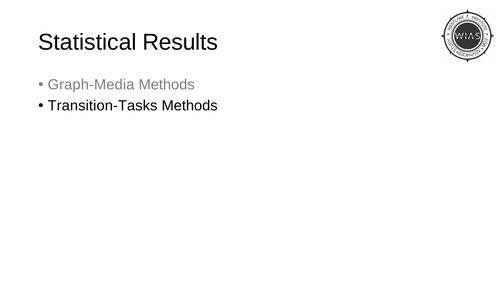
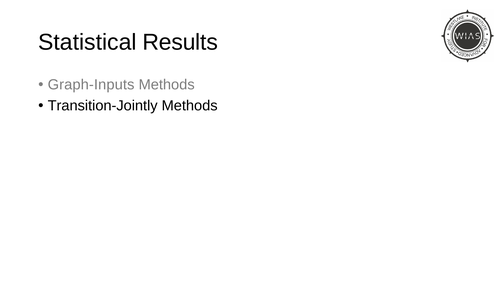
Graph-Media: Graph-Media -> Graph-Inputs (91, 85)
Transition-Tasks: Transition-Tasks -> Transition-Jointly (103, 106)
